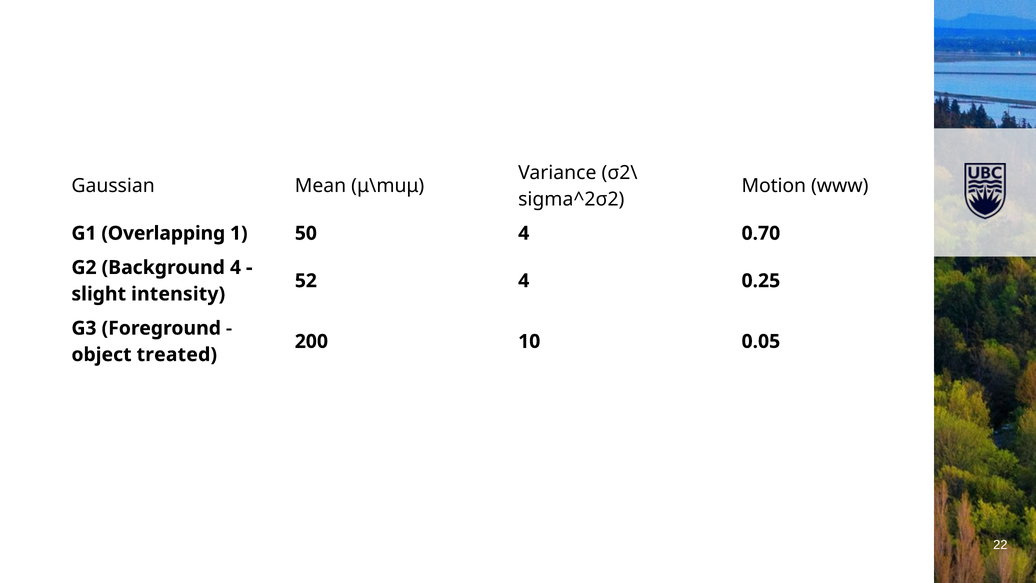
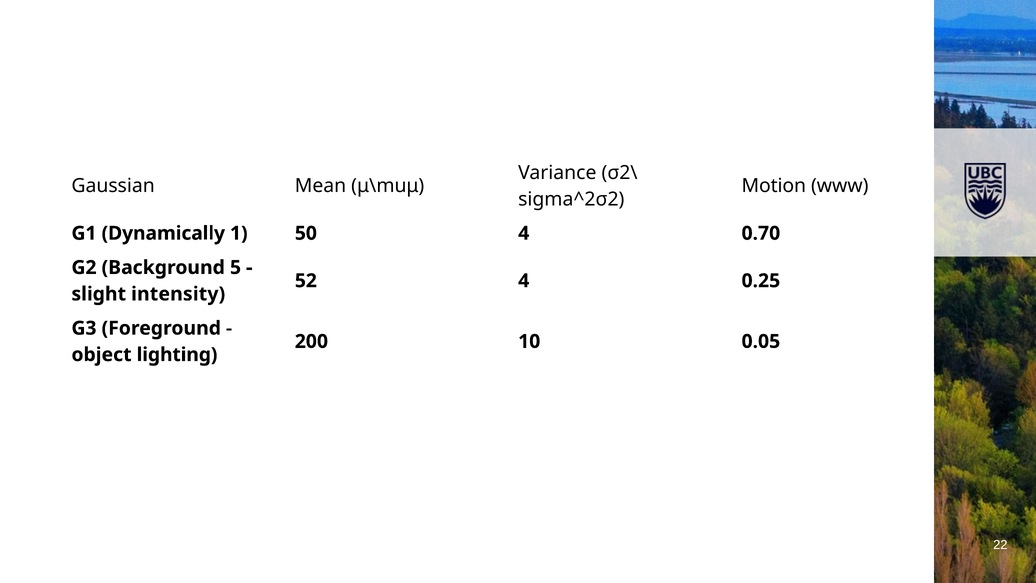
Overlapping: Overlapping -> Dynamically (163, 233)
Background 4: 4 -> 5 (235, 267)
treated: treated -> lighting (177, 355)
